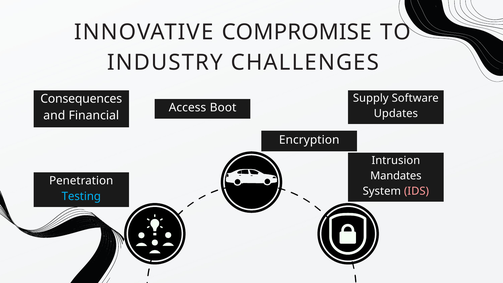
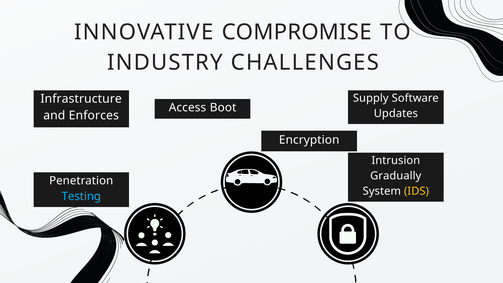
Consequences: Consequences -> Infrastructure (81, 99)
Financial: Financial -> Enforces (94, 116)
Mandates: Mandates -> Gradually (396, 176)
IDS colour: pink -> yellow (416, 191)
